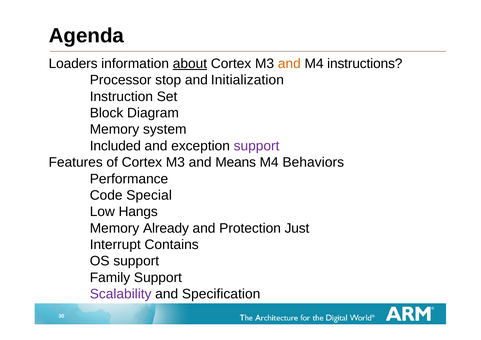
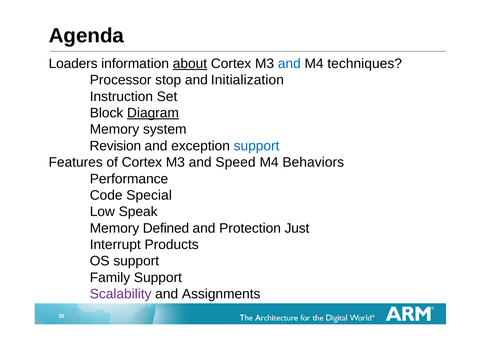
and colour: orange -> blue (289, 64)
instructions: instructions -> techniques (365, 64)
Diagram underline: none -> present (153, 113)
Included: Included -> Revision (115, 146)
support colour: purple -> blue (257, 146)
Means: Means -> Speed (236, 162)
Hangs: Hangs -> Speak (138, 212)
Already: Already -> Defined (166, 228)
Contains: Contains -> Products (172, 245)
Specification: Specification -> Assignments (221, 294)
